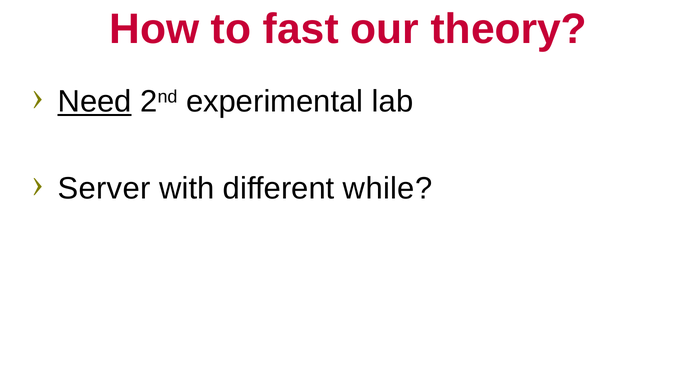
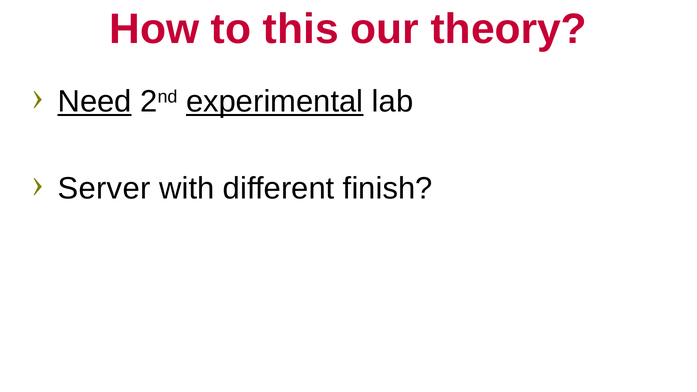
fast: fast -> this (301, 29)
experimental underline: none -> present (275, 102)
while: while -> finish (388, 189)
